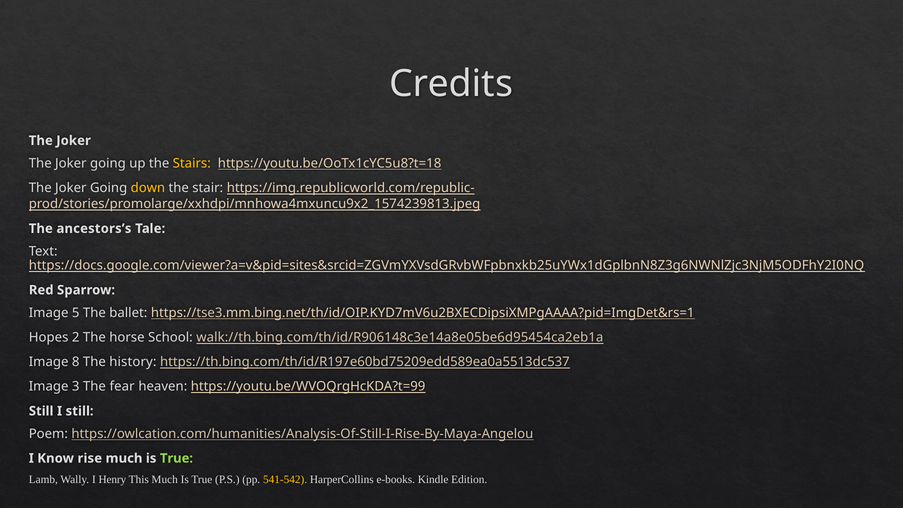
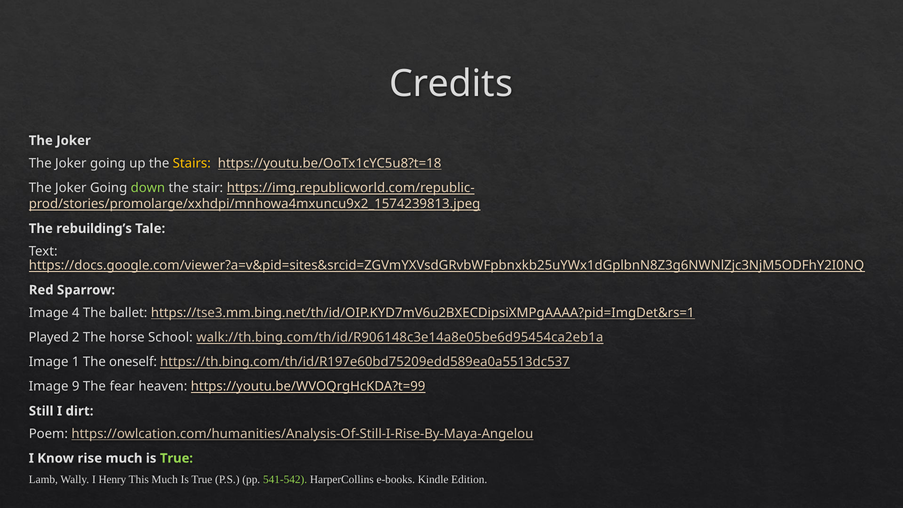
down colour: yellow -> light green (148, 188)
ancestors’s: ancestors’s -> rebuilding’s (94, 229)
5: 5 -> 4 (76, 313)
Hopes: Hopes -> Played (49, 337)
8: 8 -> 1 (76, 362)
history: history -> oneself (133, 362)
3: 3 -> 9 (76, 386)
I still: still -> dirt (80, 411)
541-542 colour: yellow -> light green (285, 479)
